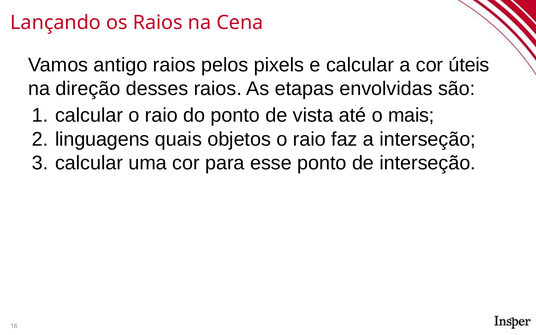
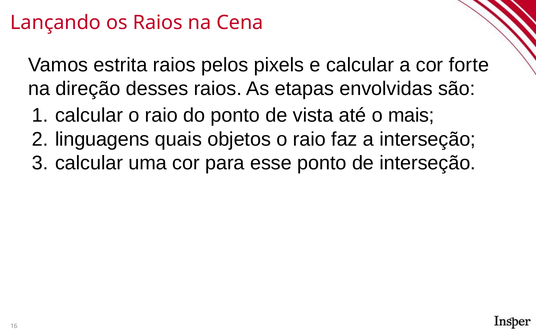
antigo: antigo -> estrita (121, 65)
úteis: úteis -> forte (469, 65)
